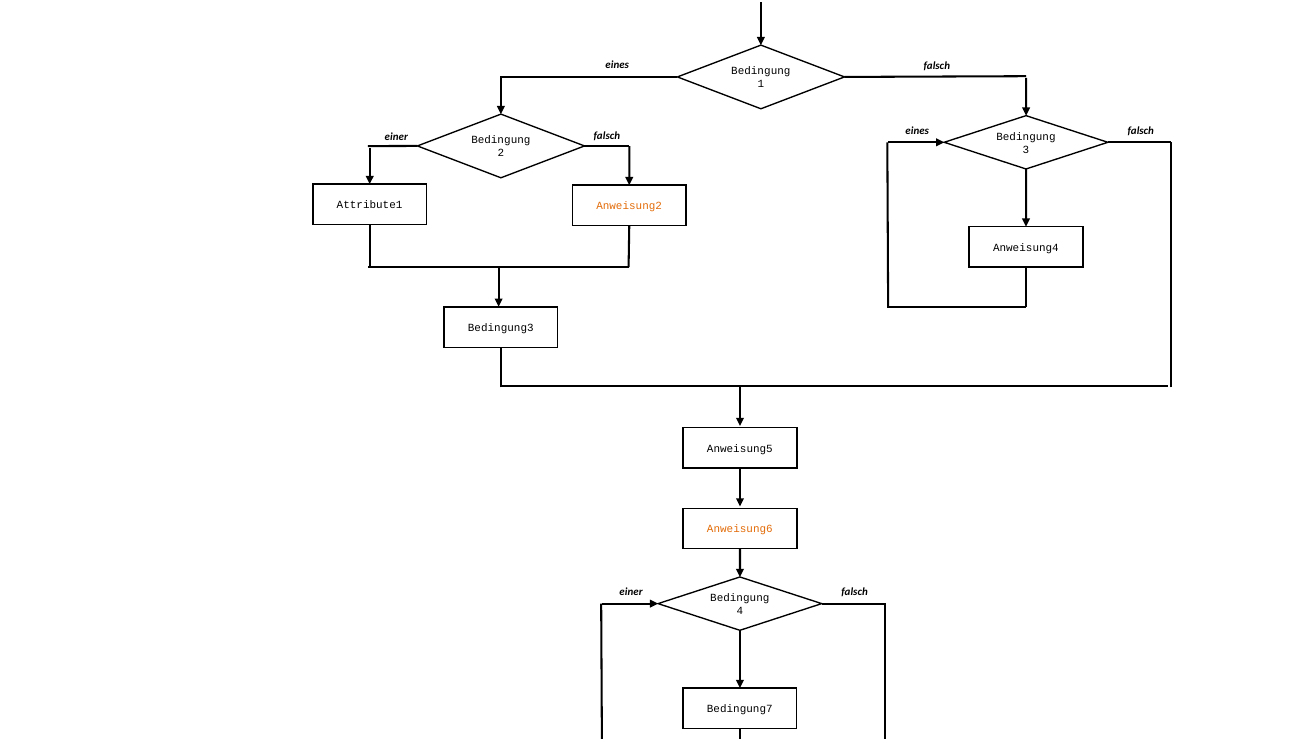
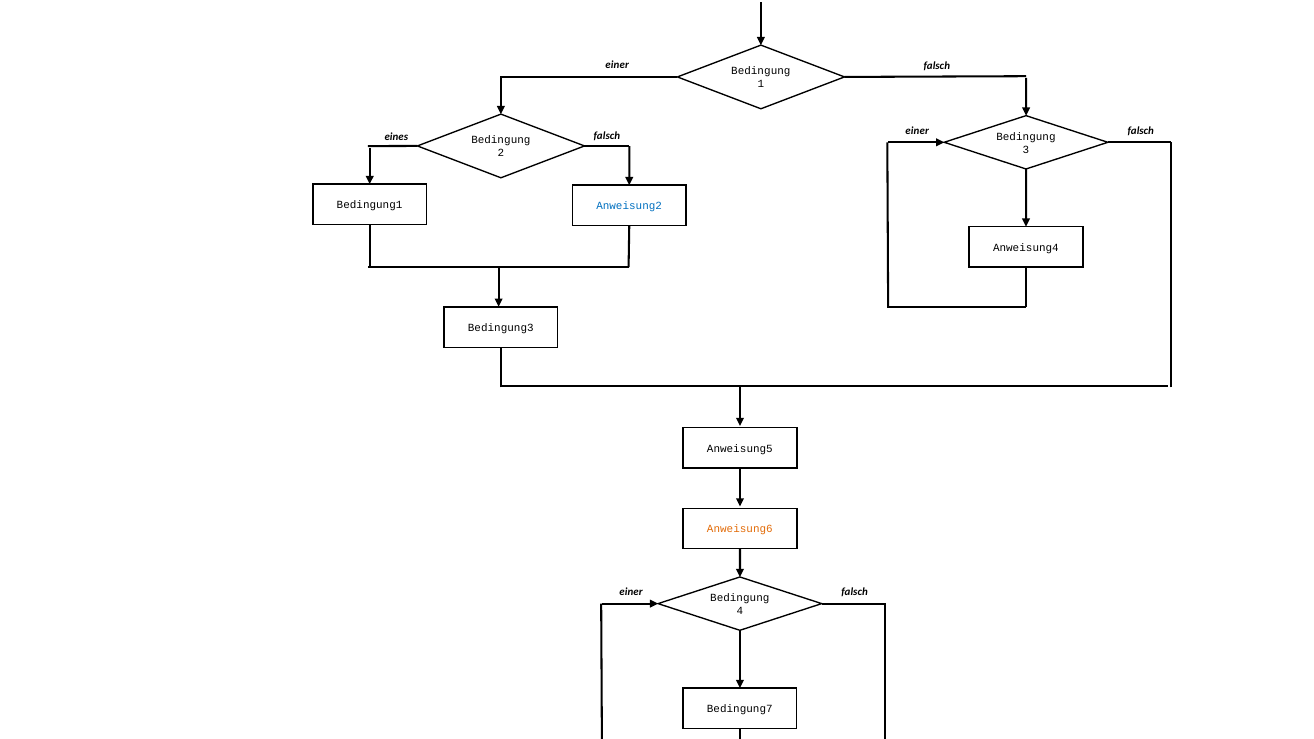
eines: eines -> einer (617, 65)
eines: eines -> einer (917, 131)
einer: einer -> eines (396, 137)
Attribute1: Attribute1 -> Bedingung1 (370, 205)
Anweisung2 colour: orange -> blue (629, 206)
